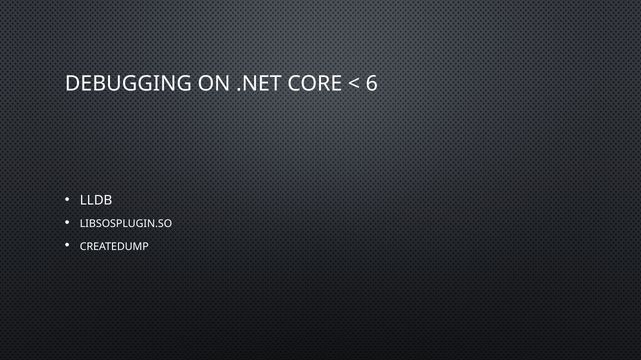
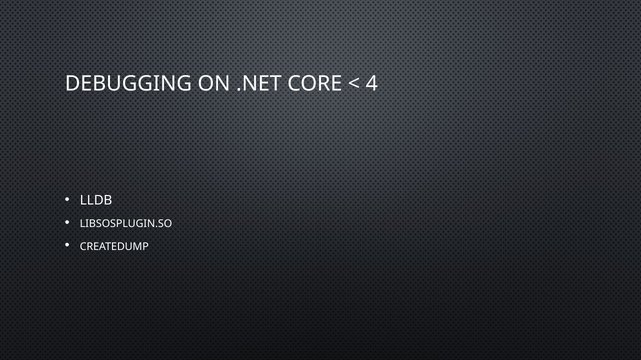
6: 6 -> 4 (372, 84)
